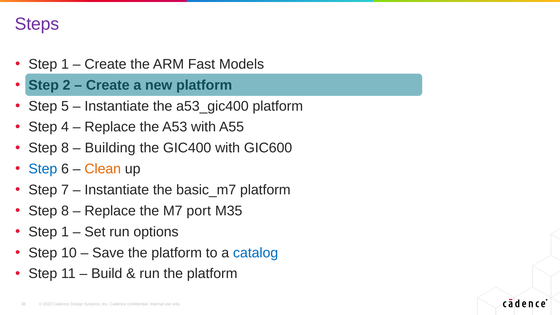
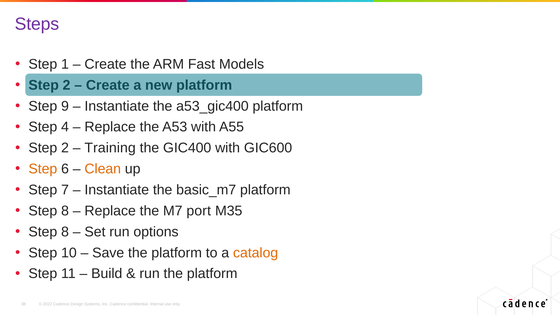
5: 5 -> 9 (65, 106)
8: 8 -> 2 (65, 148)
Building: Building -> Training (110, 148)
Step colour: blue -> orange (43, 169)
1: 1 -> 8 (65, 232)
catalog colour: blue -> orange (256, 253)
